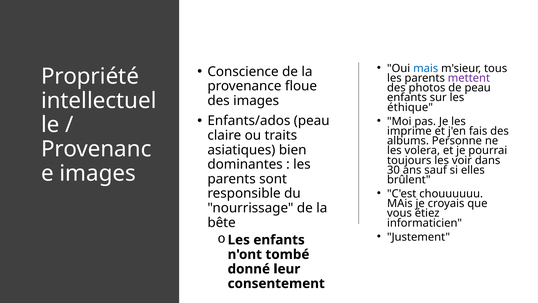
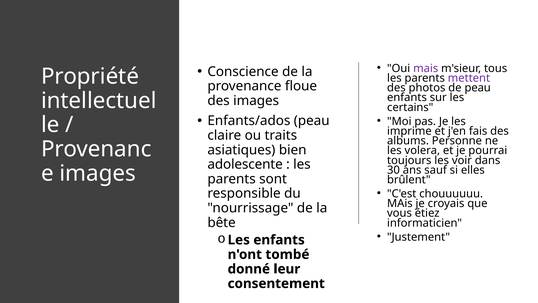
mais colour: blue -> purple (426, 68)
éthique: éthique -> certains (410, 107)
dominantes: dominantes -> adolescente (245, 164)
